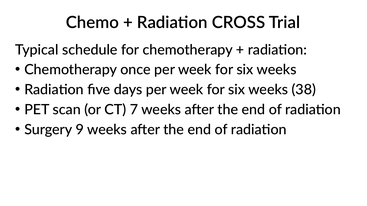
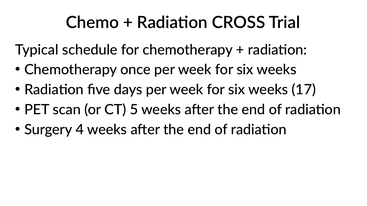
38: 38 -> 17 (304, 90)
7: 7 -> 5 (134, 110)
9: 9 -> 4 (80, 130)
